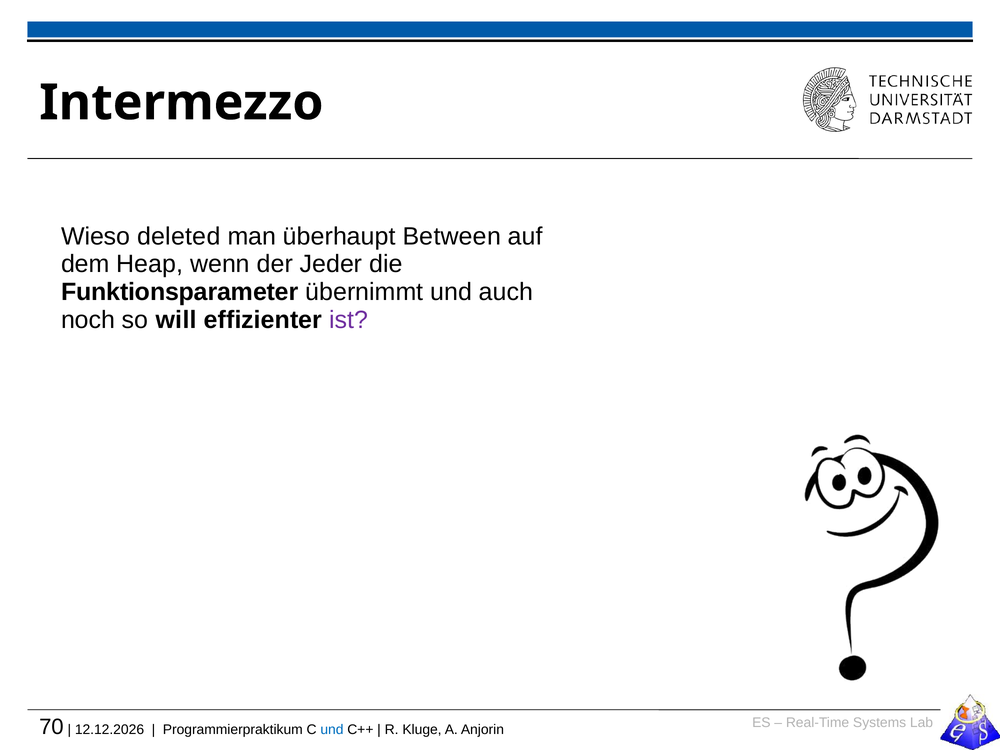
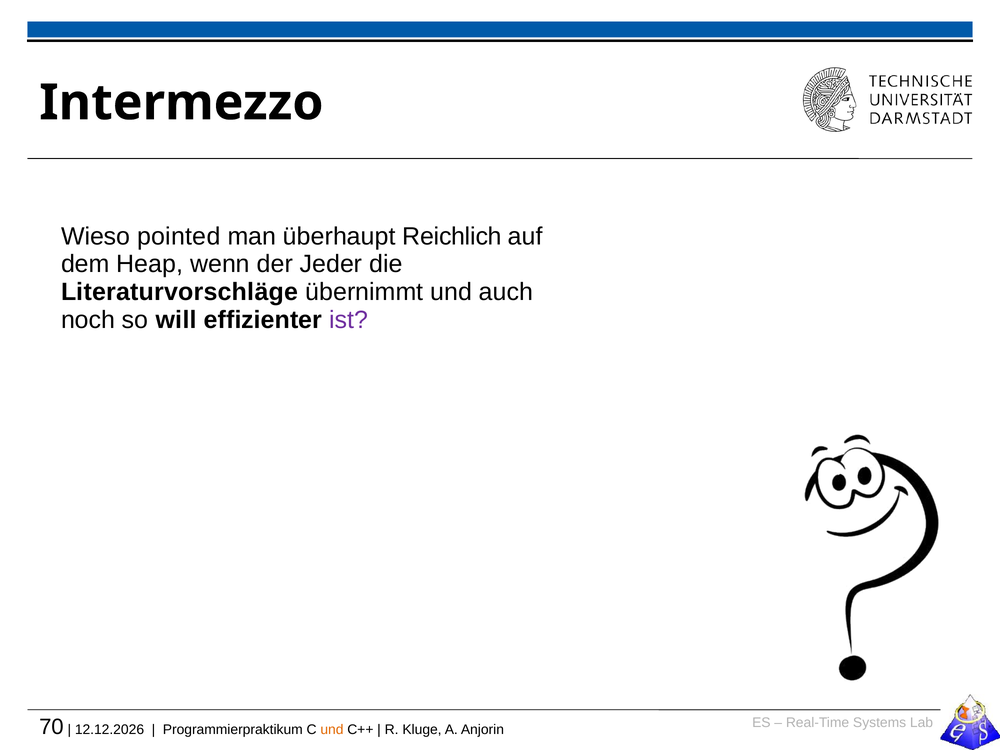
deleted: deleted -> pointed (179, 236)
Between: Between -> Reichlich (452, 236)
Funktionsparameter: Funktionsparameter -> Literaturvorschläge (180, 292)
und colour: blue -> orange (332, 730)
